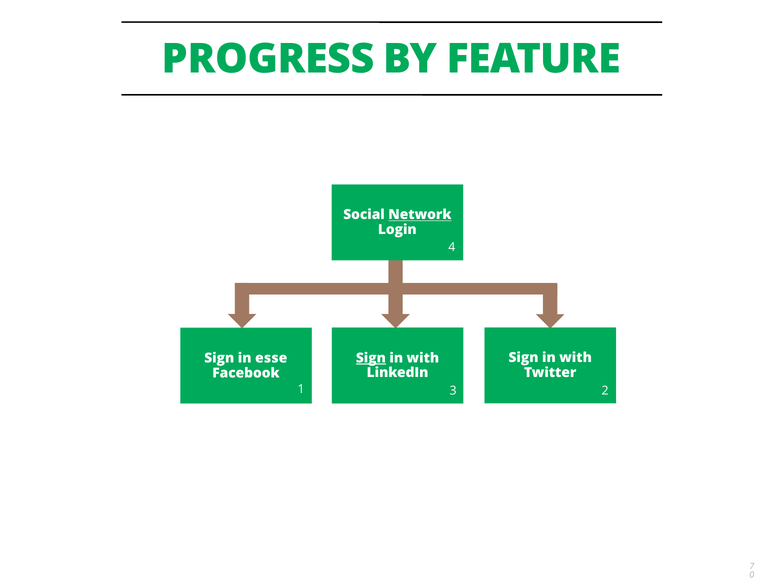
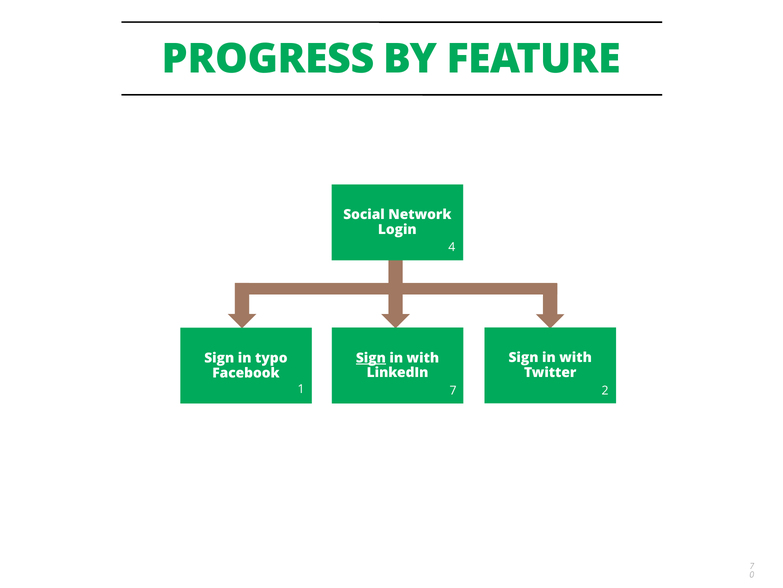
Network underline: present -> none (420, 215)
esse: esse -> typo (271, 358)
1 3: 3 -> 7 (453, 390)
